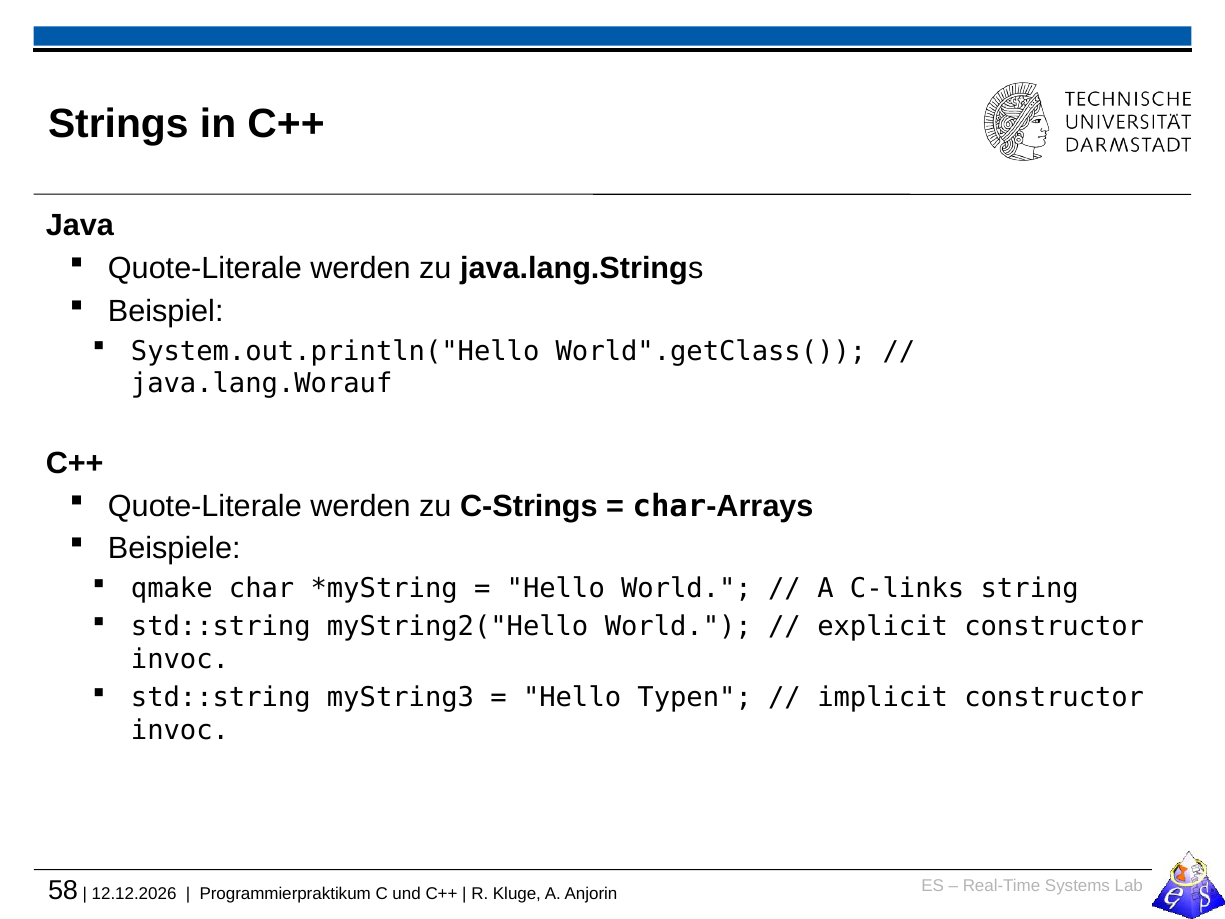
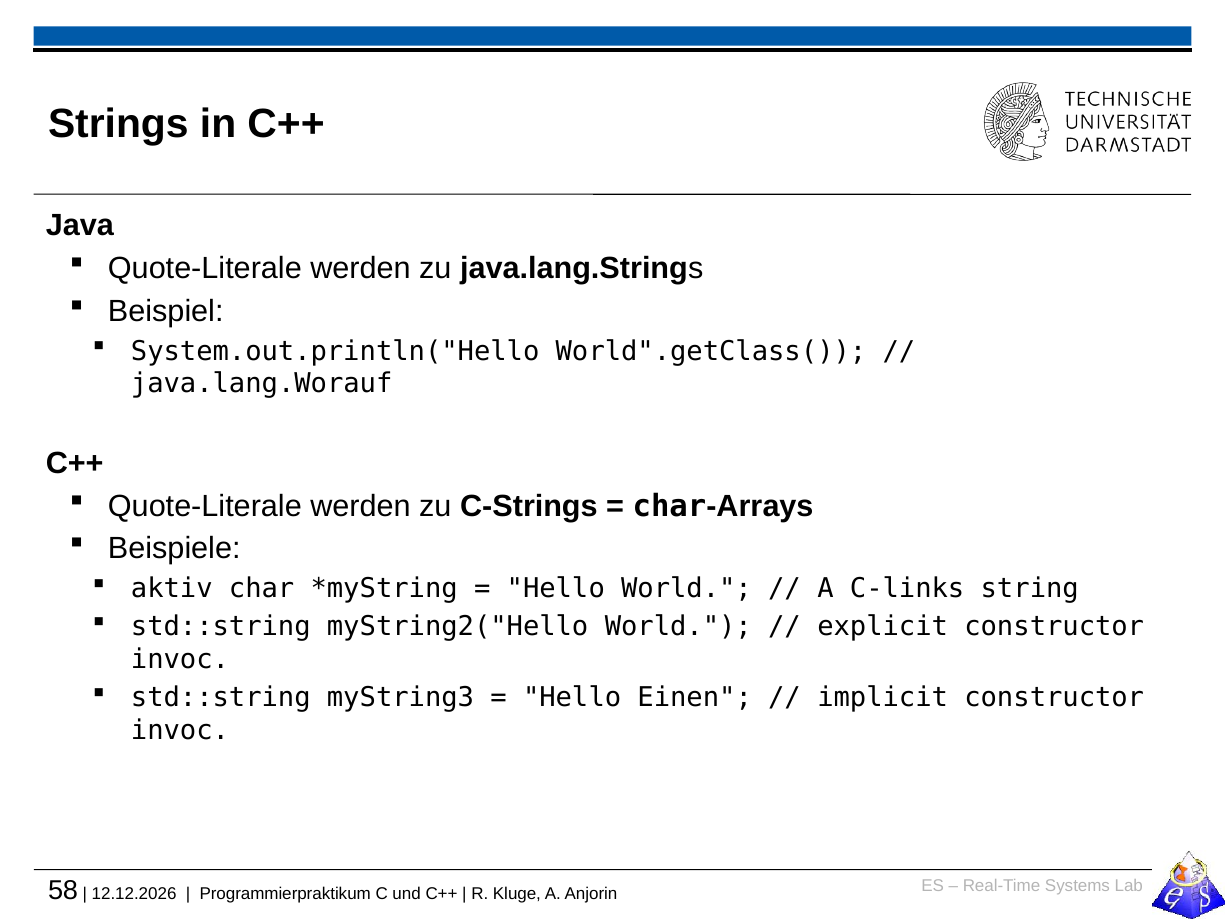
qmake: qmake -> aktiv (172, 589)
Typen: Typen -> Einen (695, 697)
